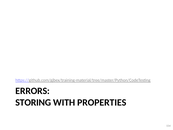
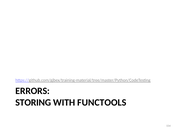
PROPERTIES: PROPERTIES -> FUNCTOOLS (102, 102)
